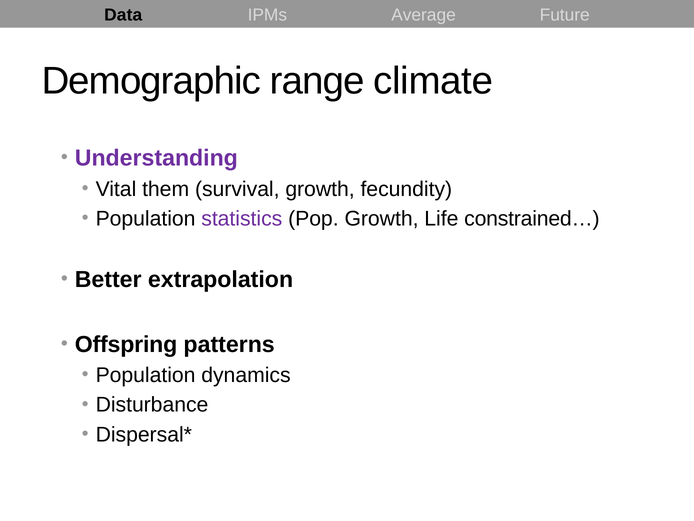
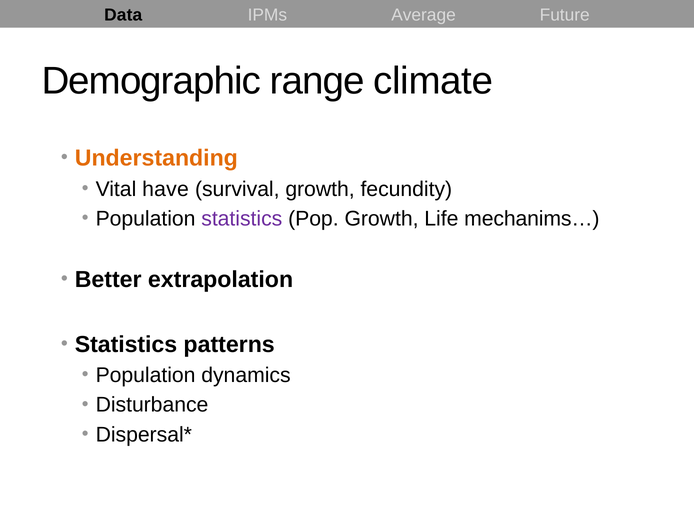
Understanding colour: purple -> orange (156, 158)
them: them -> have (166, 189)
constrained…: constrained… -> mechanims… (532, 218)
Offspring: Offspring -> Statistics (126, 344)
